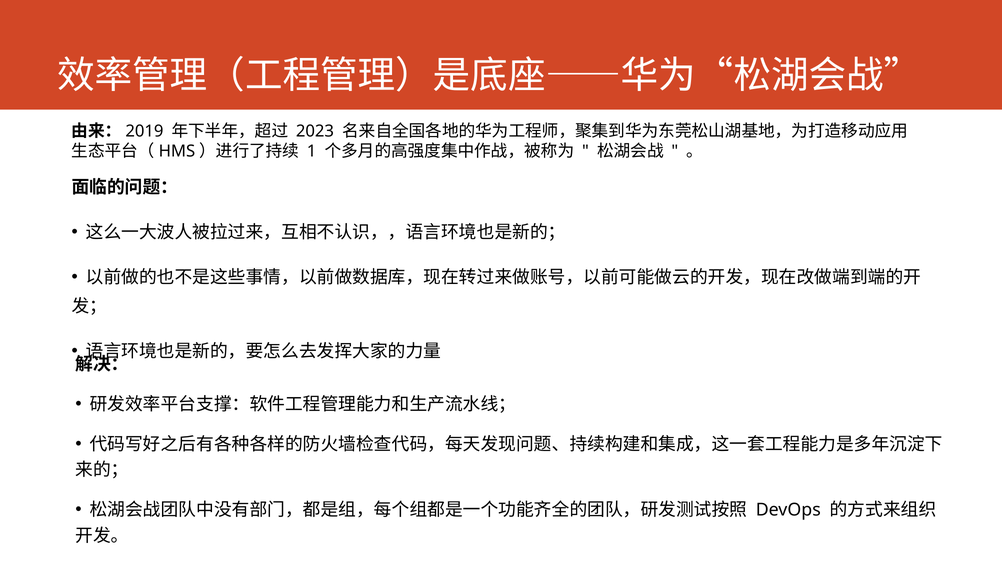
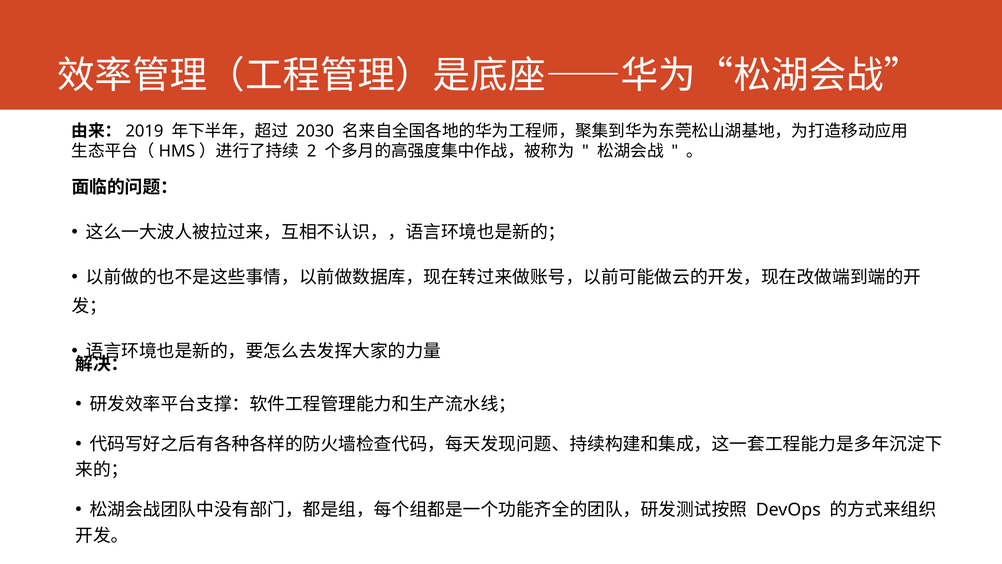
2023: 2023 -> 2030 (315, 131)
1: 1 -> 2 (312, 151)
